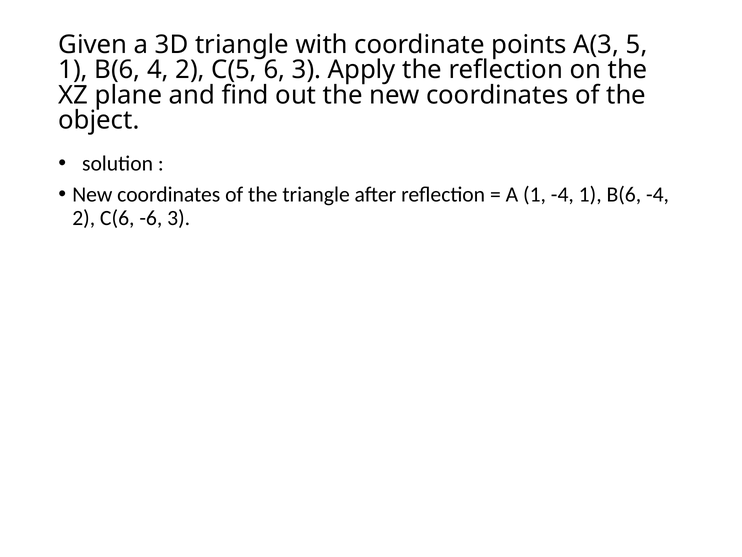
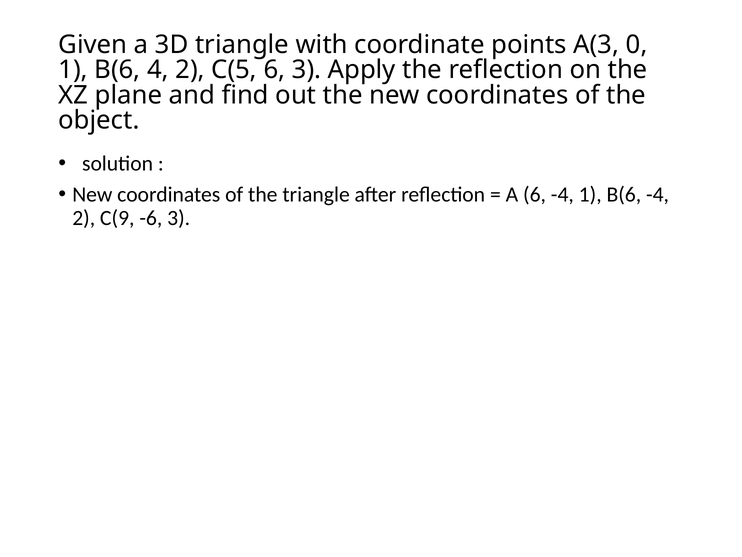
5: 5 -> 0 (637, 45)
A 1: 1 -> 6 (535, 195)
C(6: C(6 -> C(9 (117, 218)
